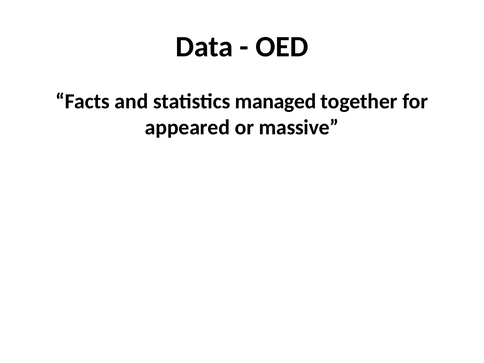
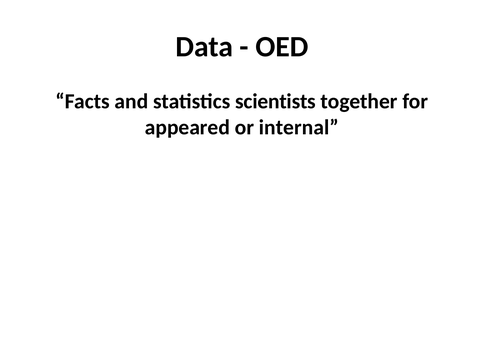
managed: managed -> scientists (276, 102)
massive: massive -> internal (299, 127)
